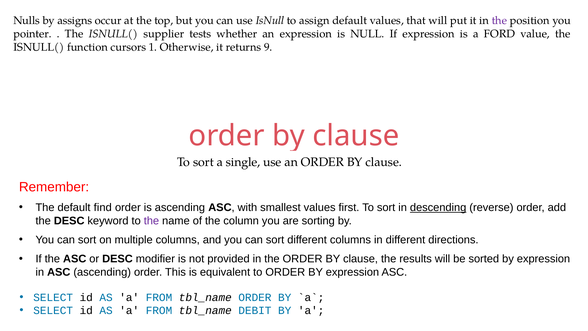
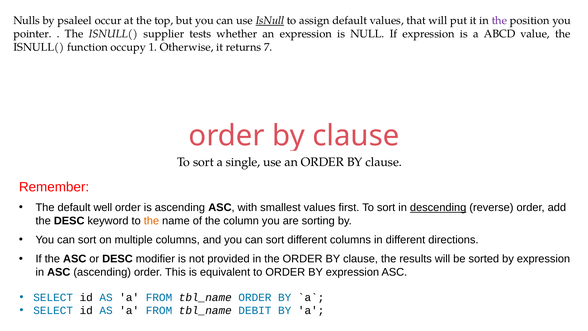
assigns: assigns -> psaleel (75, 21)
IsNull underline: none -> present (270, 21)
FORD: FORD -> ABCD (500, 34)
cursors: cursors -> occupy (128, 47)
9: 9 -> 7 (268, 47)
find: find -> well (103, 207)
the colour: purple -> orange (151, 221)
